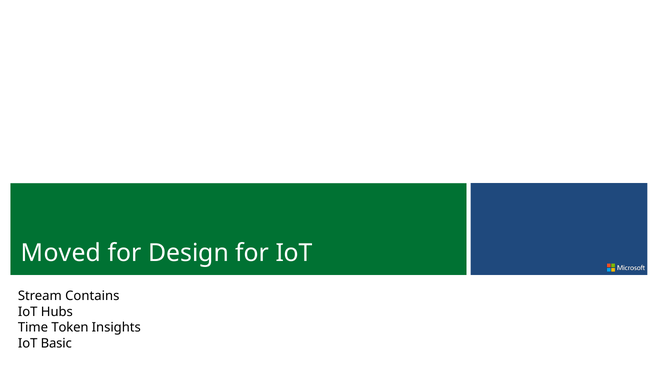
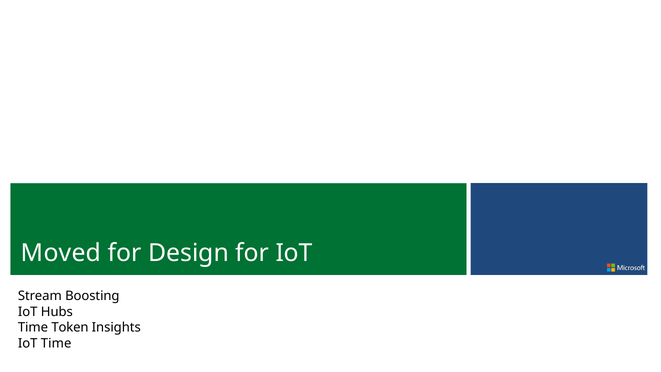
Contains: Contains -> Boosting (92, 296)
IoT Basic: Basic -> Time (56, 343)
